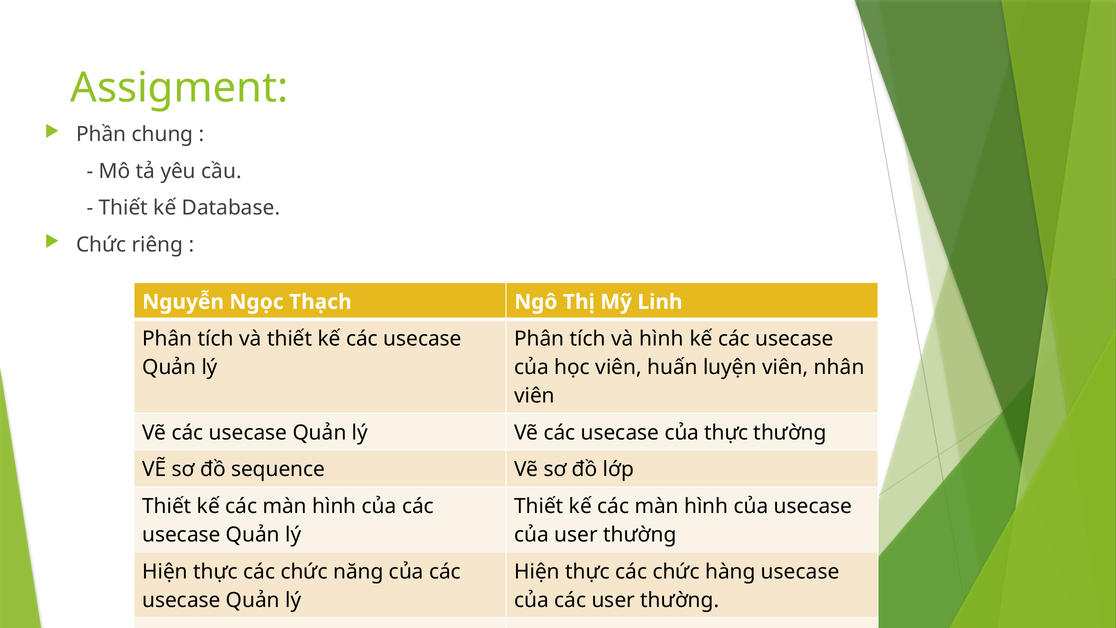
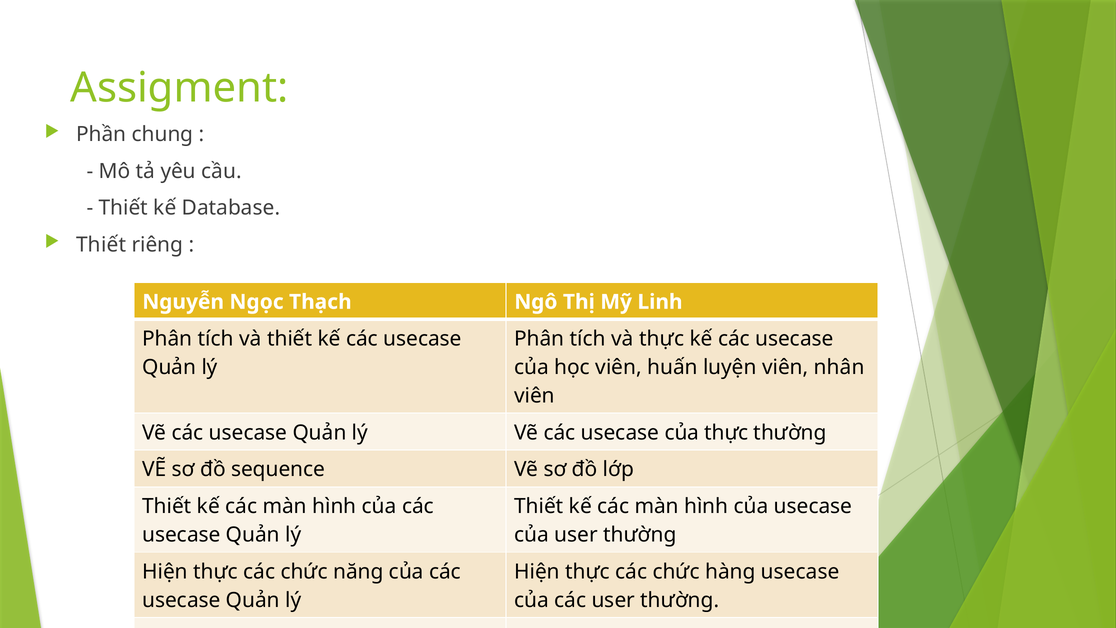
Chức: Chức -> Thiết (101, 245)
và hình: hình -> thực (662, 339)
